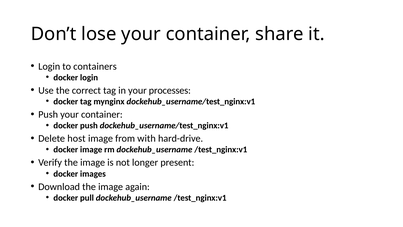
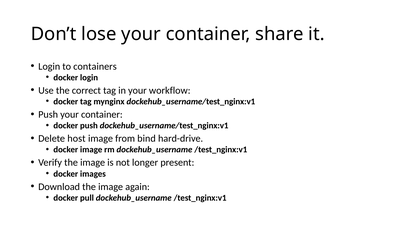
processes: processes -> workflow (170, 90)
with: with -> bind (147, 138)
